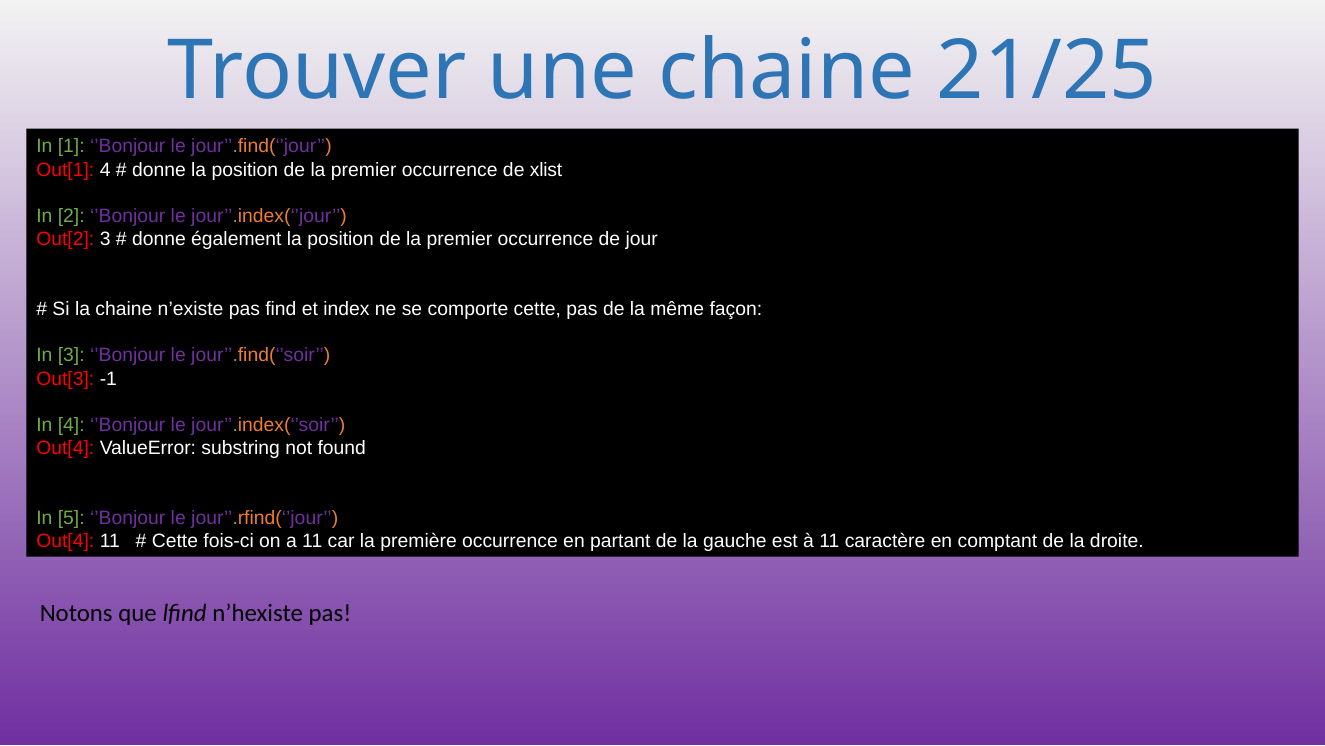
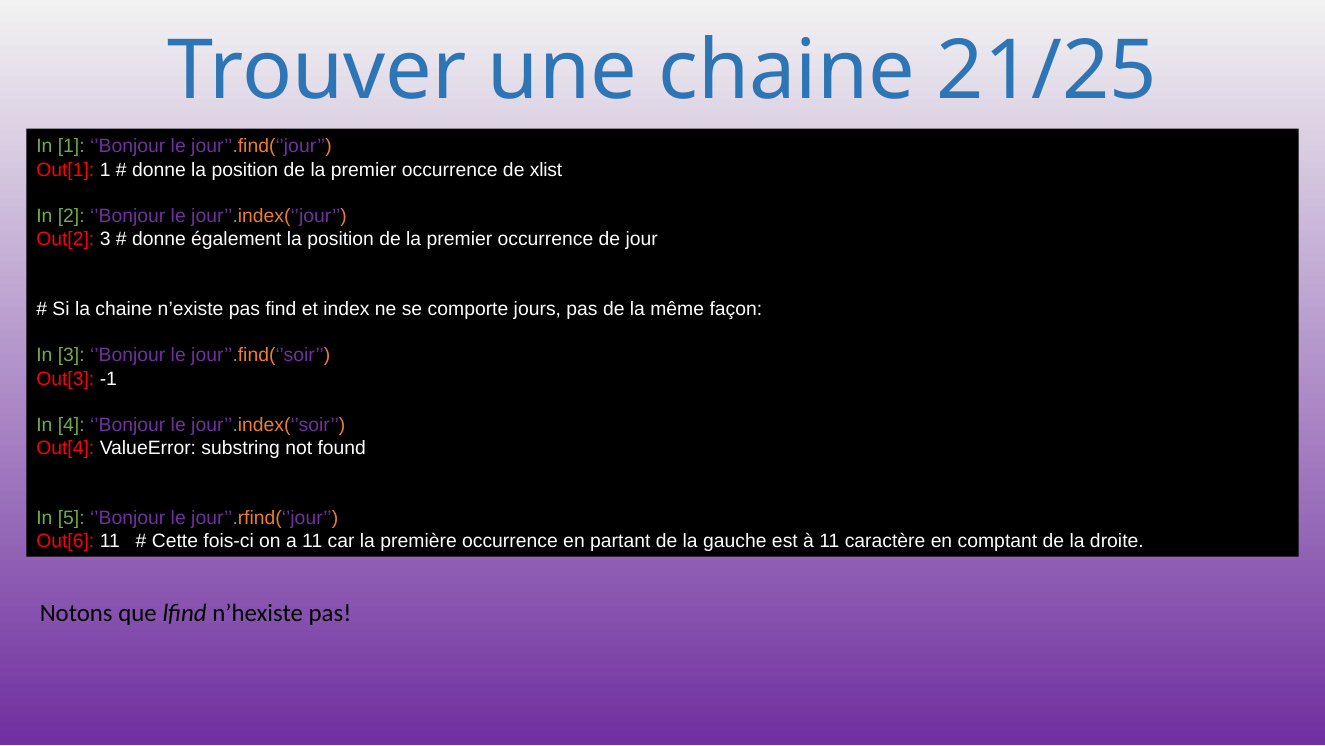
Out[1 4: 4 -> 1 (105, 170)
comporte cette: cette -> jours (537, 309)
Out[4: Out[4 -> Out[6 (65, 541)
